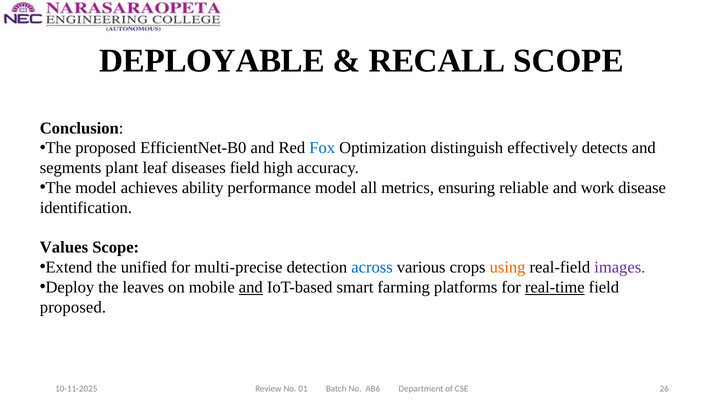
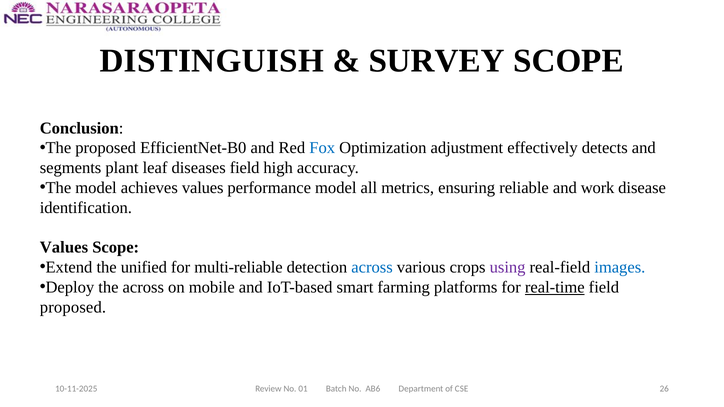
DEPLOYABLE: DEPLOYABLE -> DISTINGUISH (212, 61)
RECALL: RECALL -> SURVEY (437, 61)
distinguish: distinguish -> adjustment (467, 148)
achieves ability: ability -> values (203, 188)
multi-precise: multi-precise -> multi-reliable (238, 267)
using colour: orange -> purple (508, 267)
images colour: purple -> blue (620, 267)
the leaves: leaves -> across (143, 287)
and underline: present -> none (251, 287)
